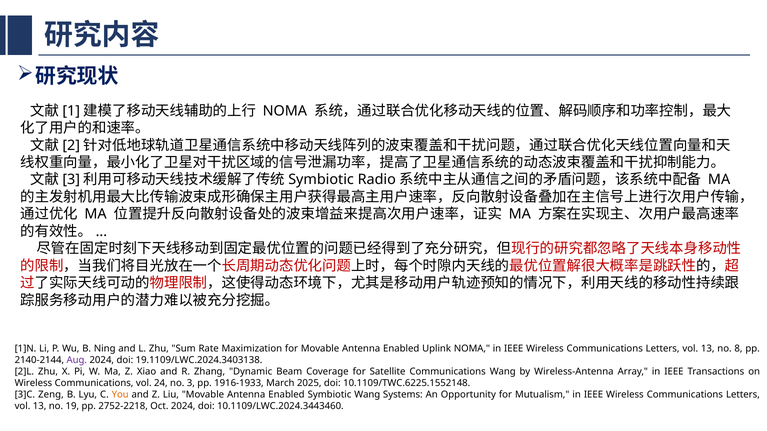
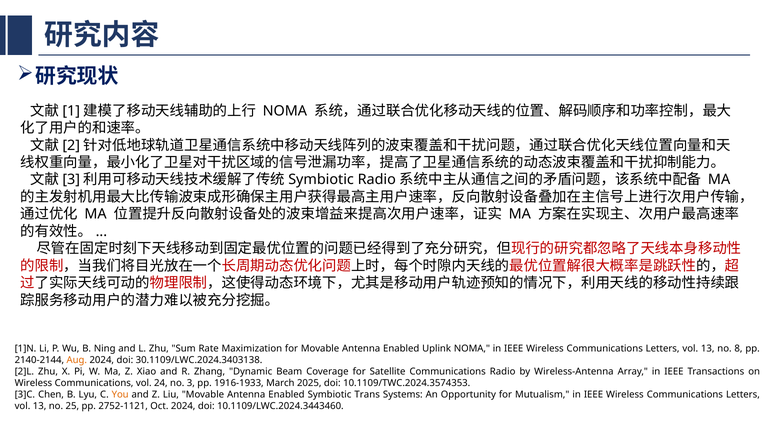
Aug colour: purple -> orange (77, 360)
19.1109/LWC.2024.3403138: 19.1109/LWC.2024.3403138 -> 30.1109/LWC.2024.3403138 (199, 360)
Communications Wang: Wang -> Radio (503, 372)
10.1109/TWC.6225.1552148: 10.1109/TWC.6225.1552148 -> 10.1109/TWC.2024.3574353 (407, 383)
Zeng: Zeng -> Chen (51, 395)
Symbiotic Wang: Wang -> Trans (367, 395)
19: 19 -> 25 (72, 406)
2752-2218: 2752-2218 -> 2752-1121 (123, 406)
